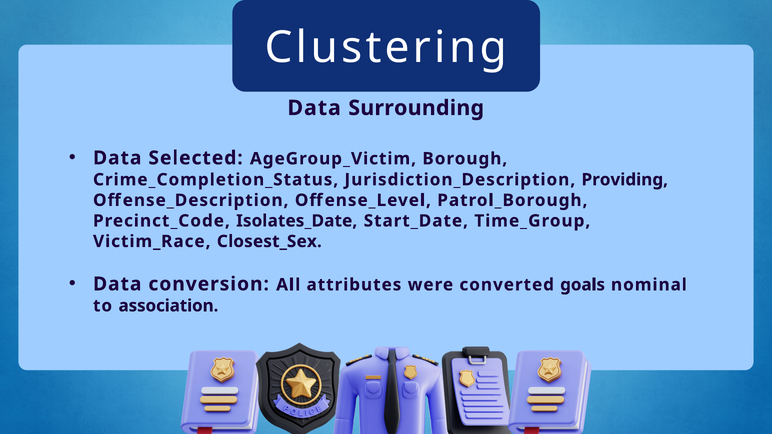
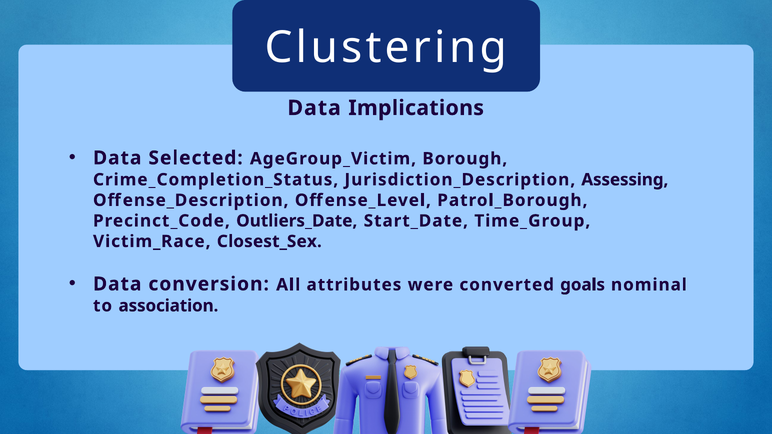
Surrounding: Surrounding -> Implications (416, 108)
Providing: Providing -> Assessing (625, 180)
Isolates_Date: Isolates_Date -> Outliers_Date (297, 221)
